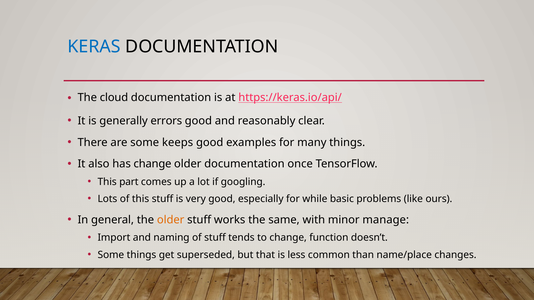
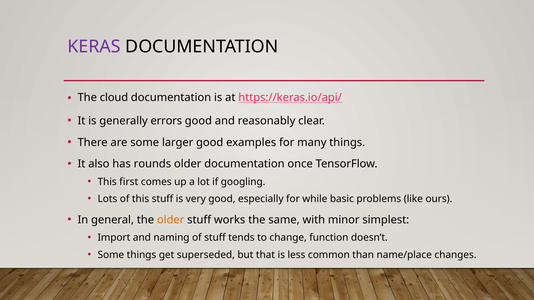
KERAS colour: blue -> purple (94, 47)
keeps: keeps -> larger (178, 143)
has change: change -> rounds (152, 164)
part: part -> first (129, 182)
manage: manage -> simplest (386, 220)
